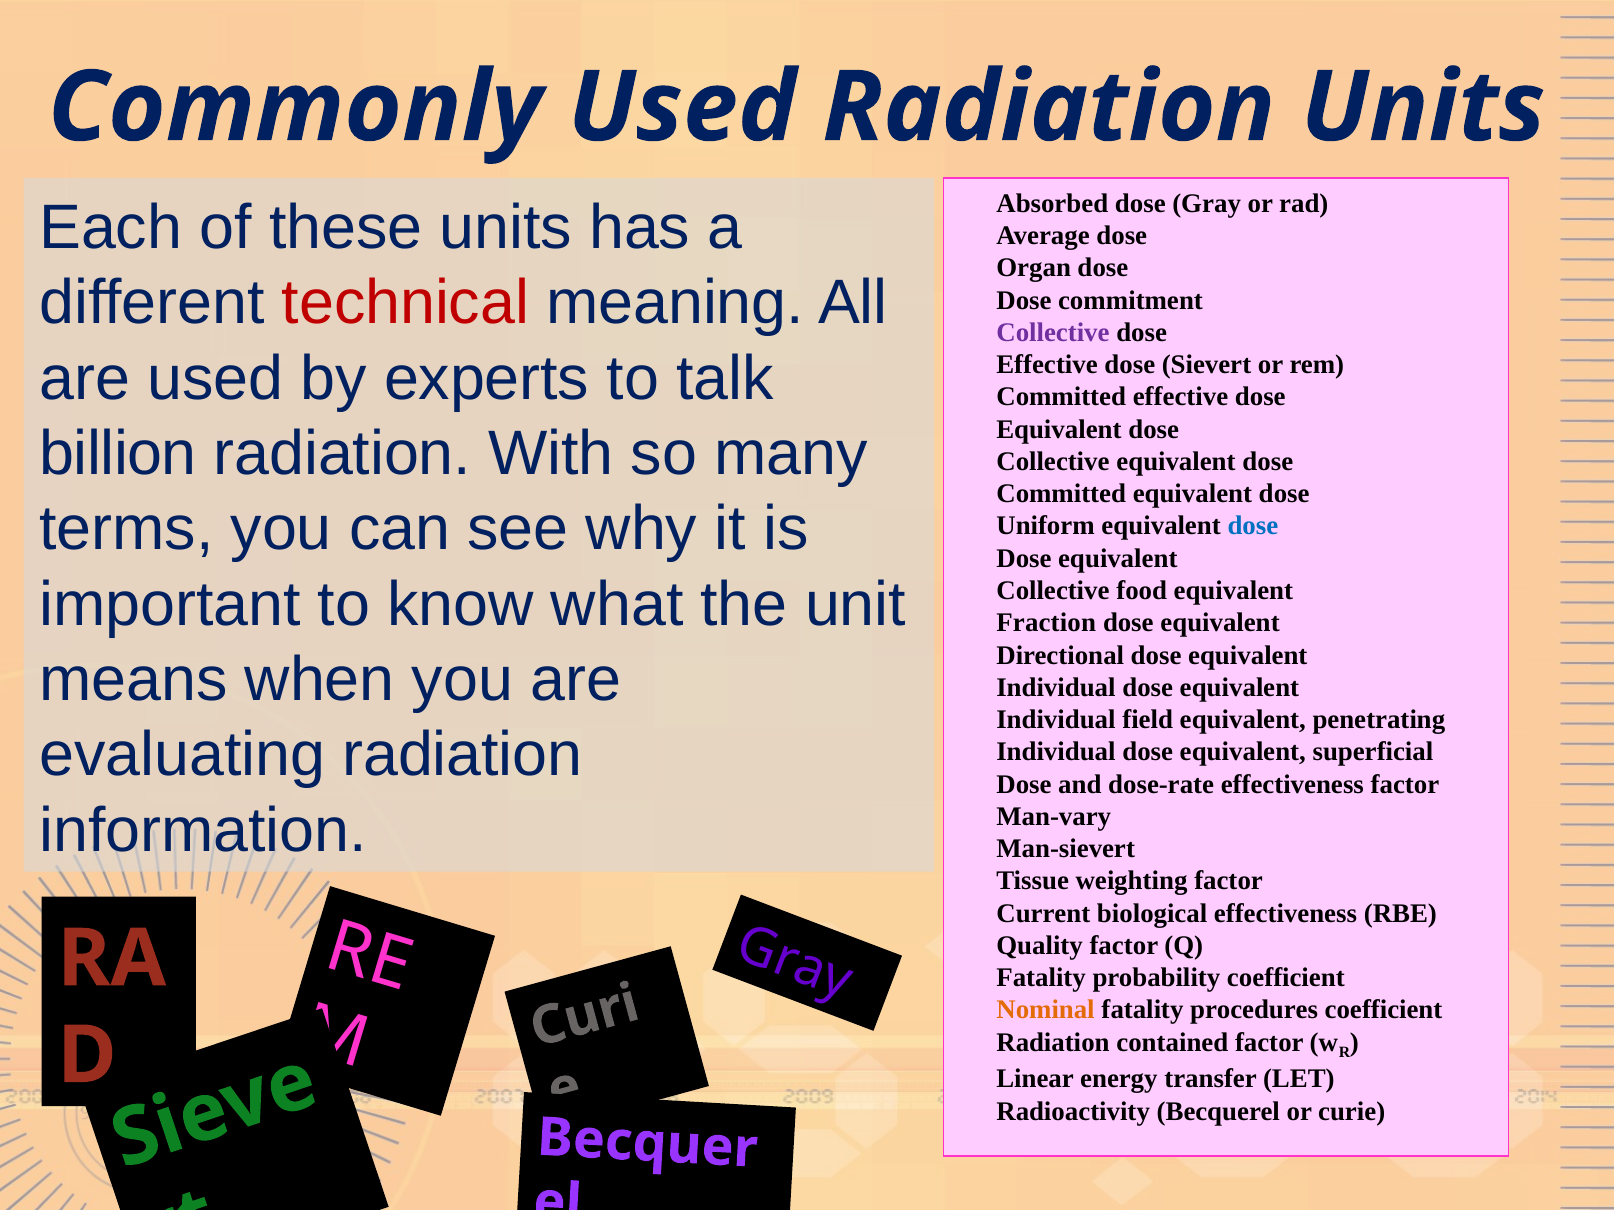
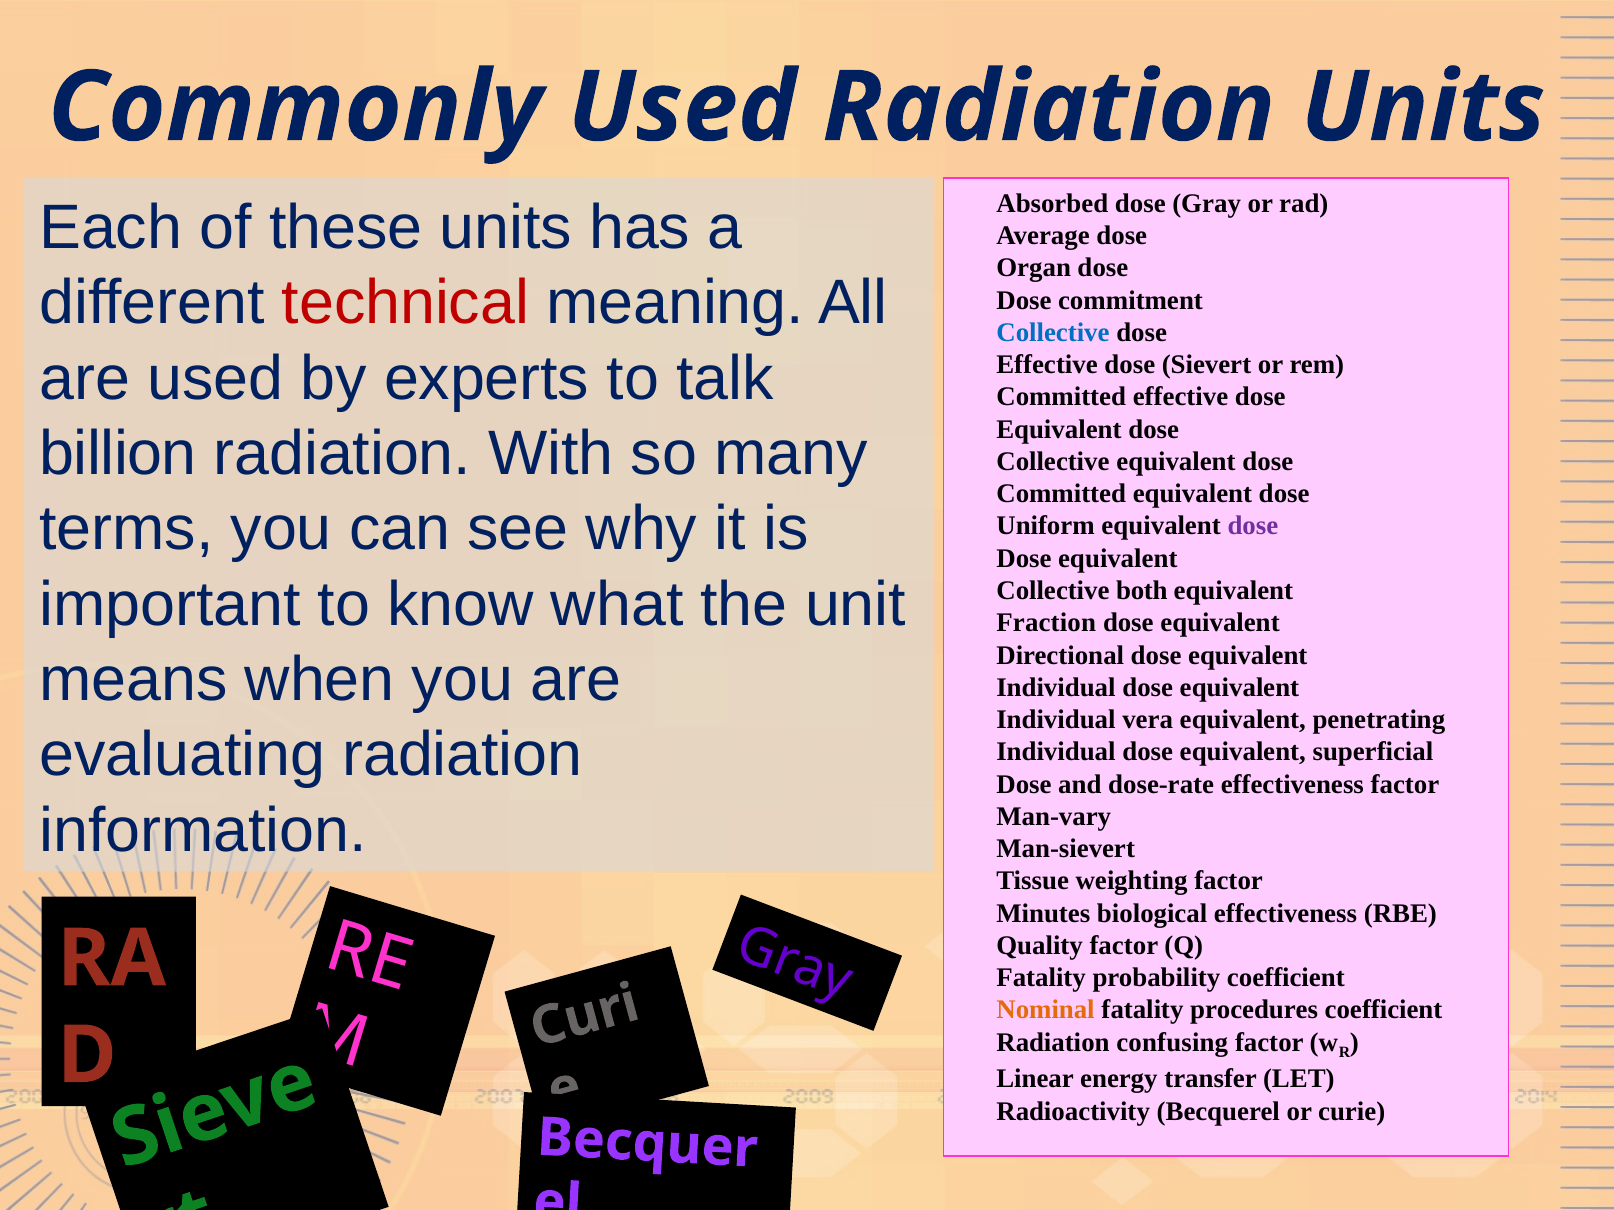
Collective colour: purple -> blue (1053, 333)
dose colour: blue -> purple (1253, 526)
food: food -> both (1142, 591)
field: field -> vera (1148, 720)
Current: Current -> Minutes (1043, 914)
contained: contained -> confusing (1172, 1043)
